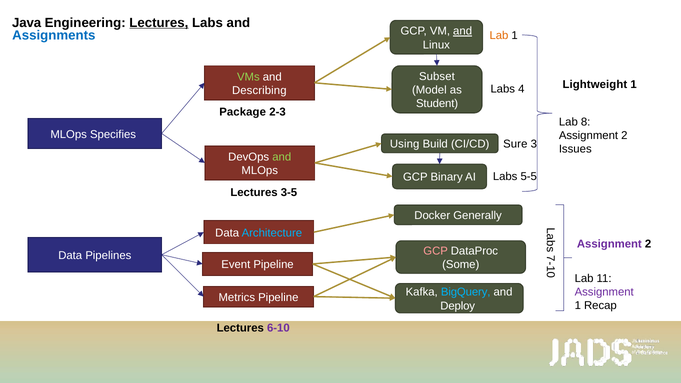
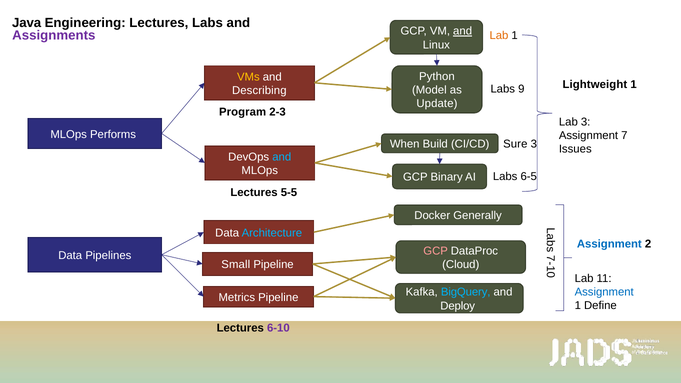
Lectures underline: present -> none (159, 23)
Assignments colour: blue -> purple (54, 36)
Subset: Subset -> Python (437, 77)
VMs colour: light green -> yellow (248, 77)
4: 4 -> 9 (521, 89)
Student: Student -> Update (437, 104)
Package: Package -> Program (243, 112)
Lab 8: 8 -> 3 (586, 122)
Specifies: Specifies -> Performs (113, 134)
2: 2 -> 7 (624, 135)
Using: Using -> When (405, 144)
and colour: light green -> light blue (282, 157)
5-5: 5-5 -> 6-5 (529, 177)
3-5: 3-5 -> 5-5 (289, 193)
Assignment colour: purple -> blue (609, 244)
Some: Some -> Cloud (461, 265)
Event: Event -> Small (236, 265)
Assignment colour: purple -> blue (604, 292)
Recap: Recap -> Define (600, 306)
